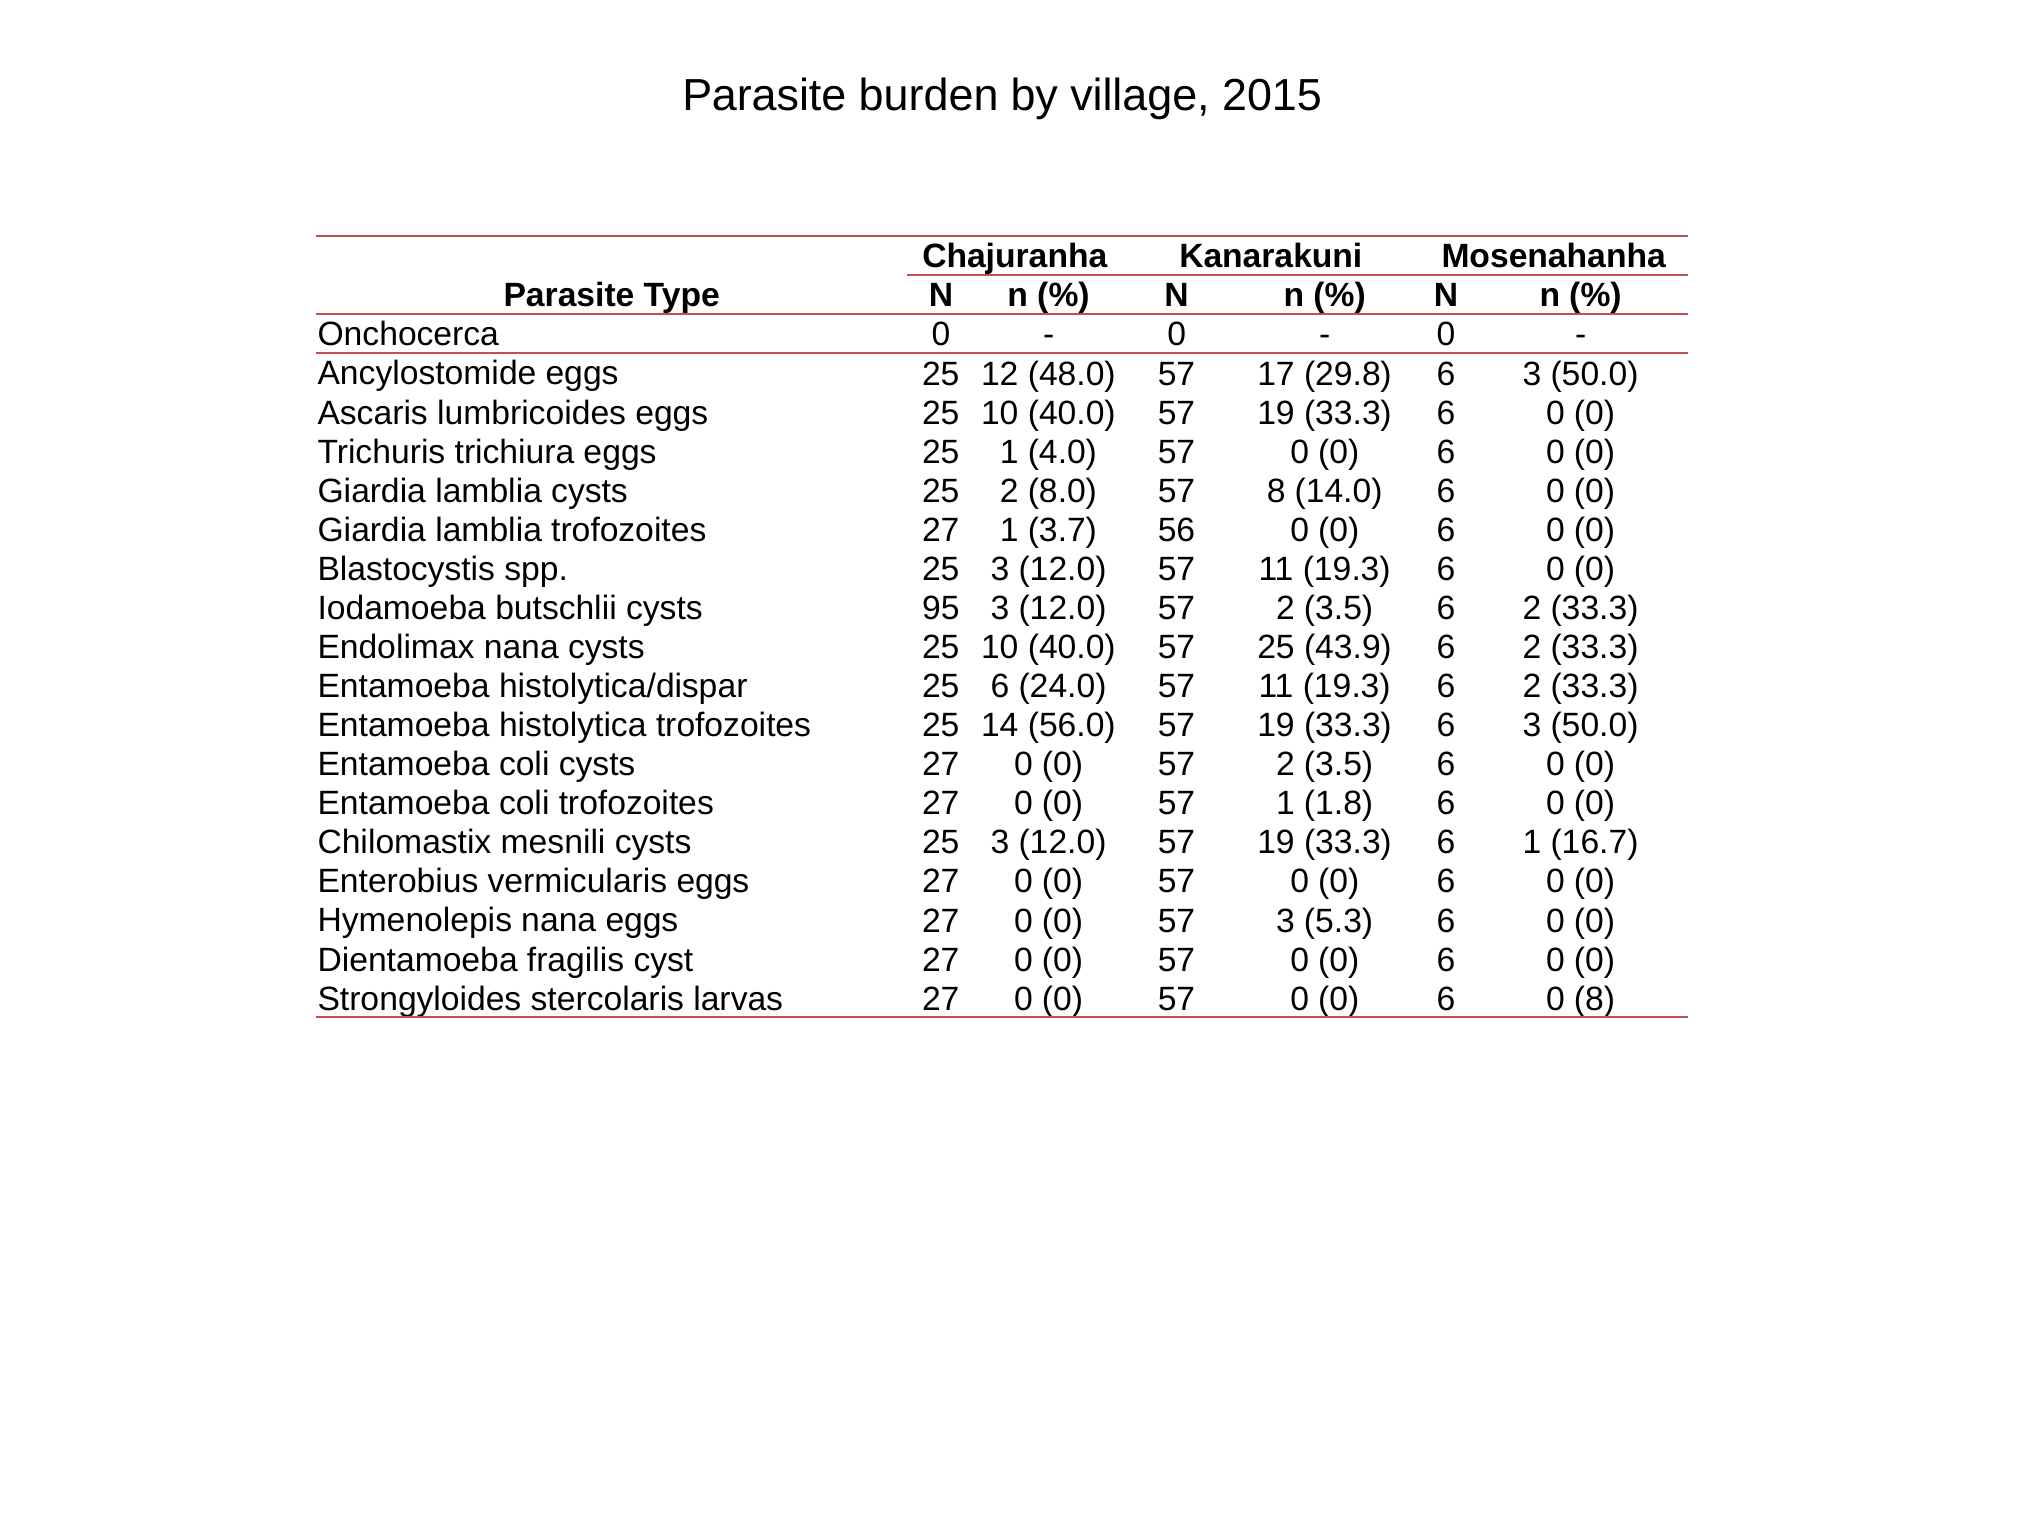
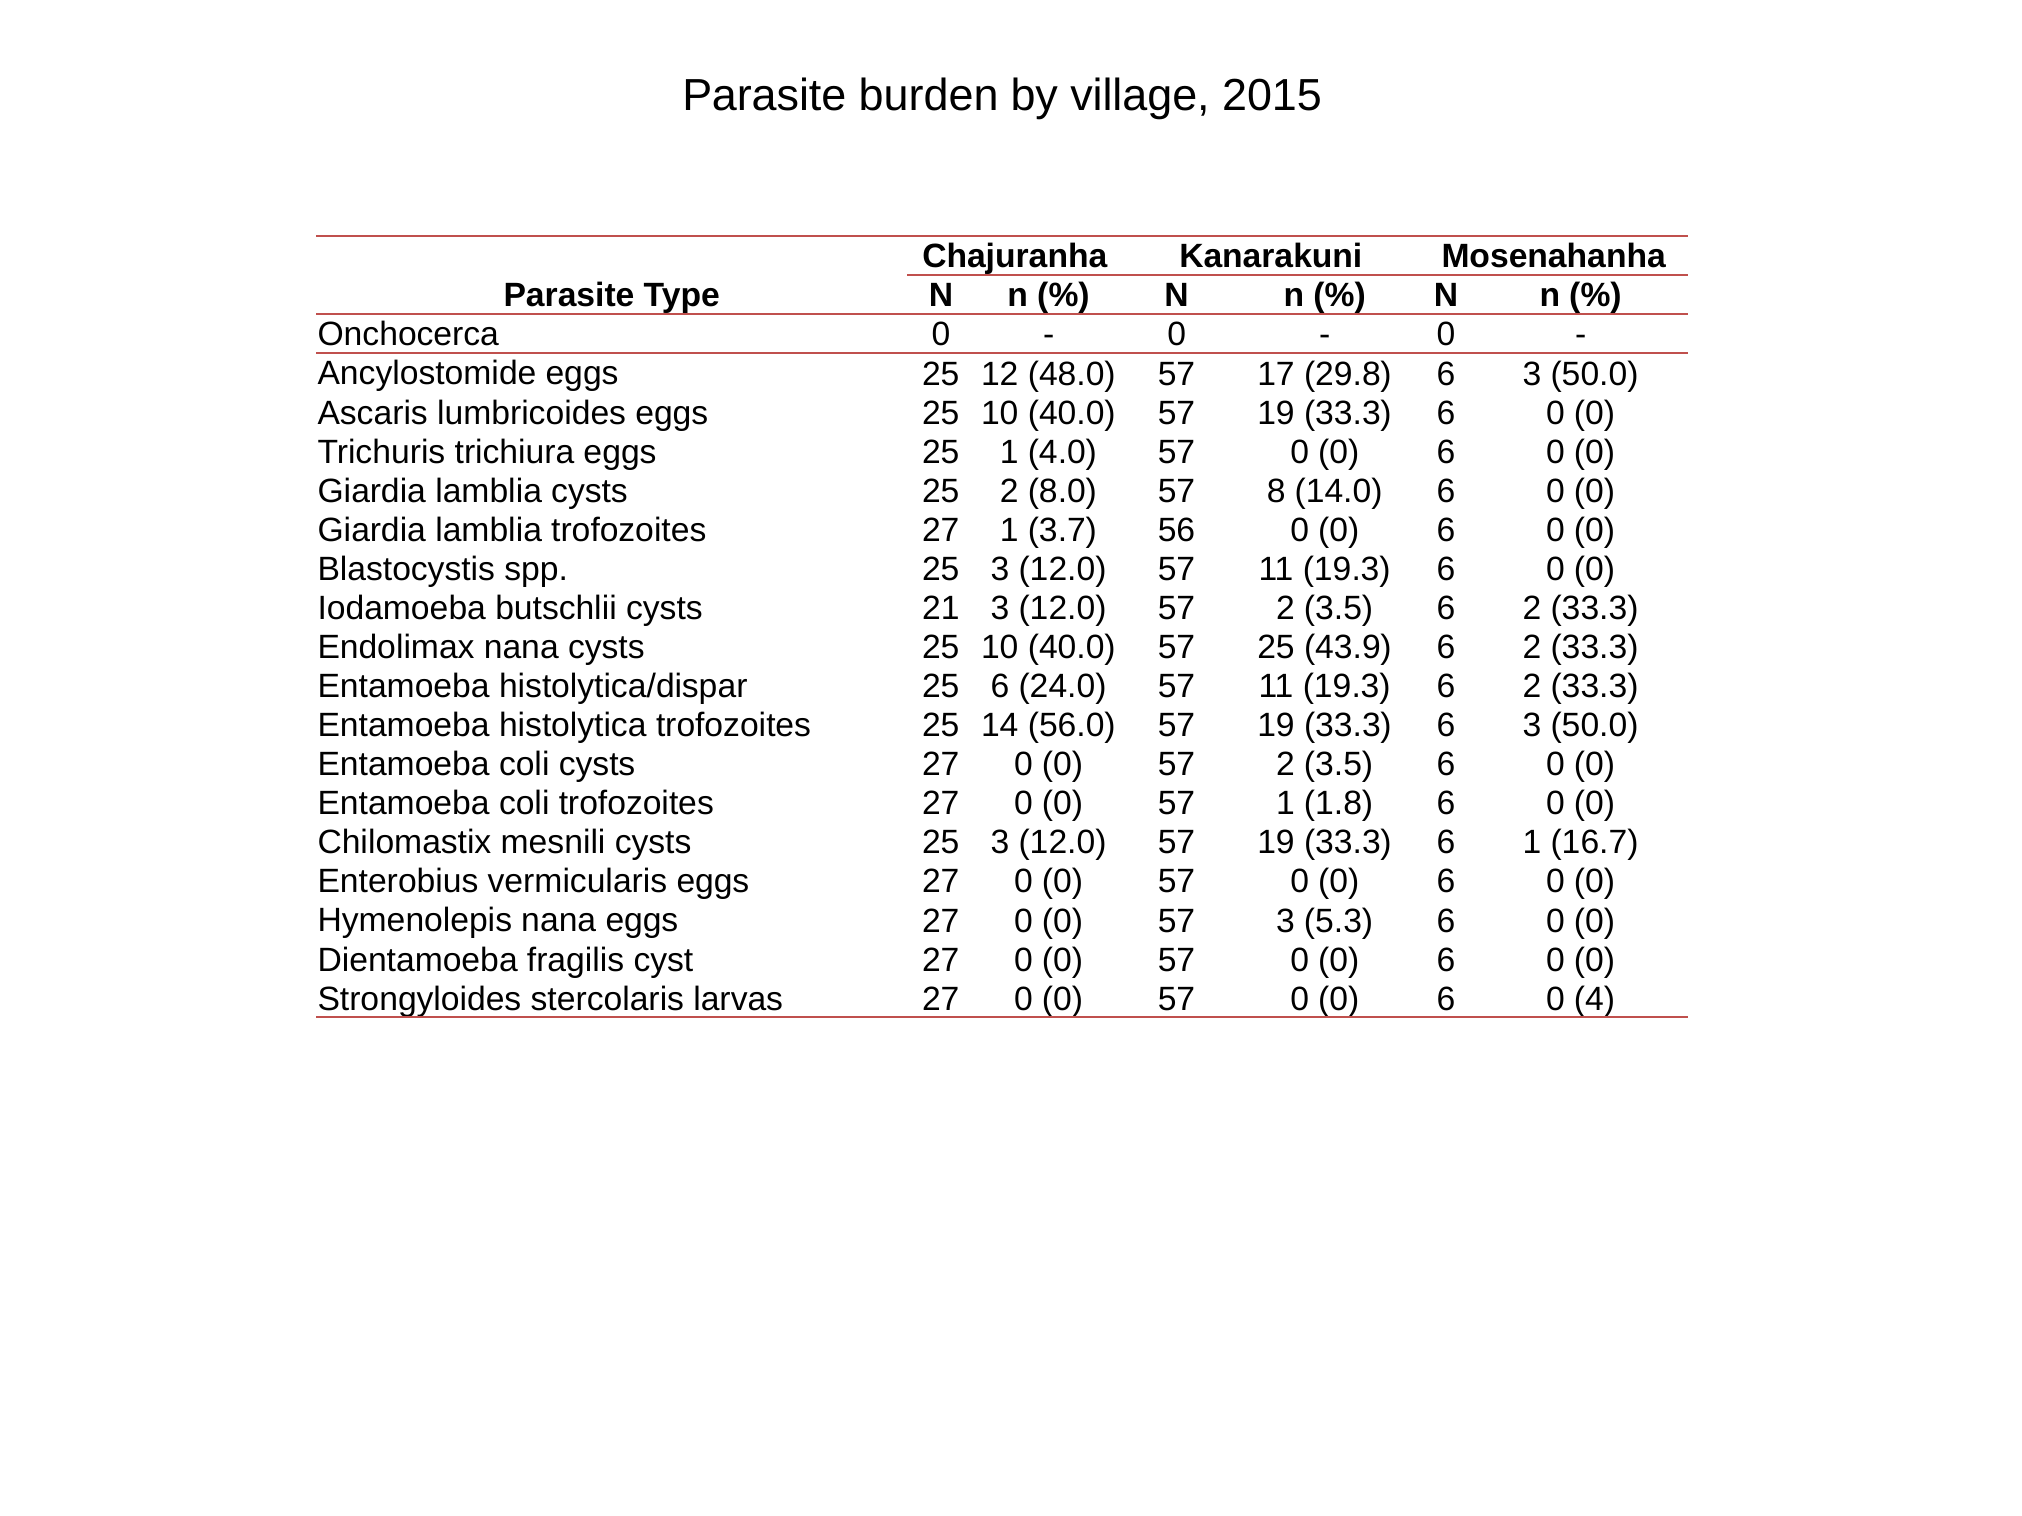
95: 95 -> 21 (941, 609)
0 8: 8 -> 4 (1595, 999)
